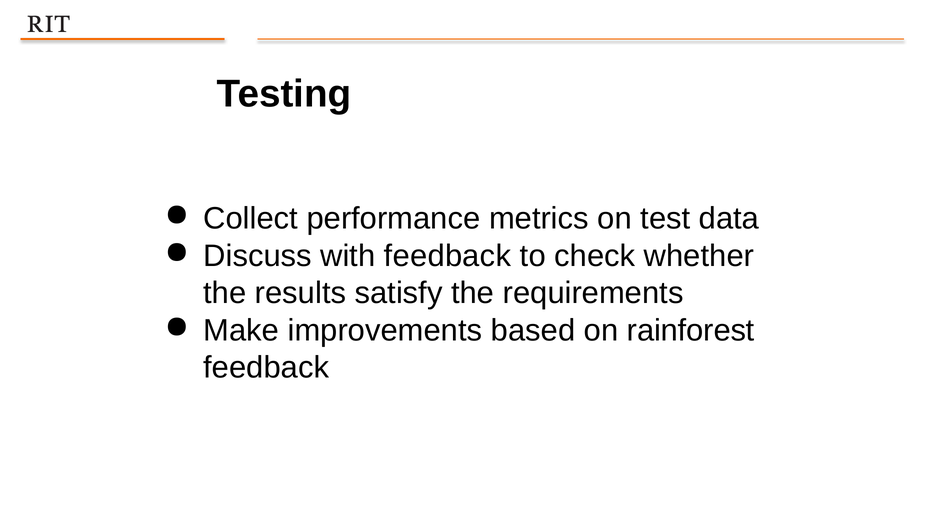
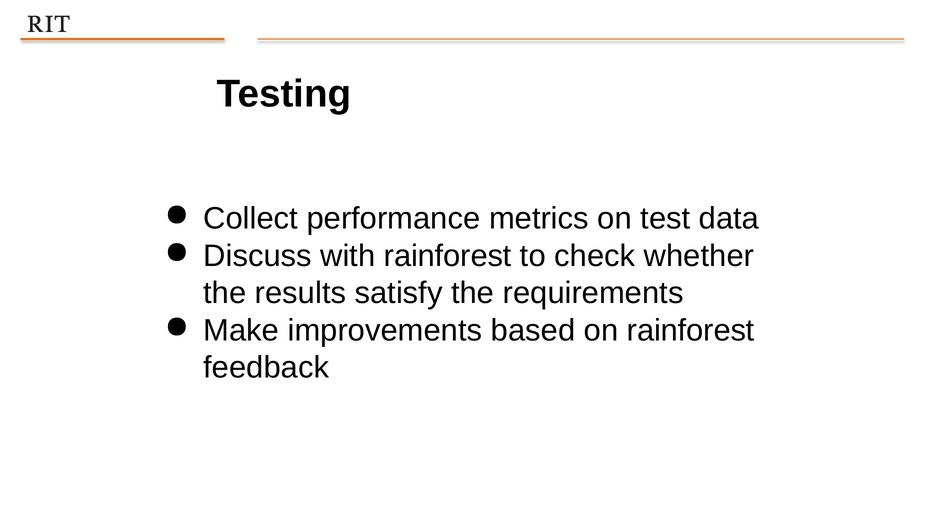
with feedback: feedback -> rainforest (448, 256)
